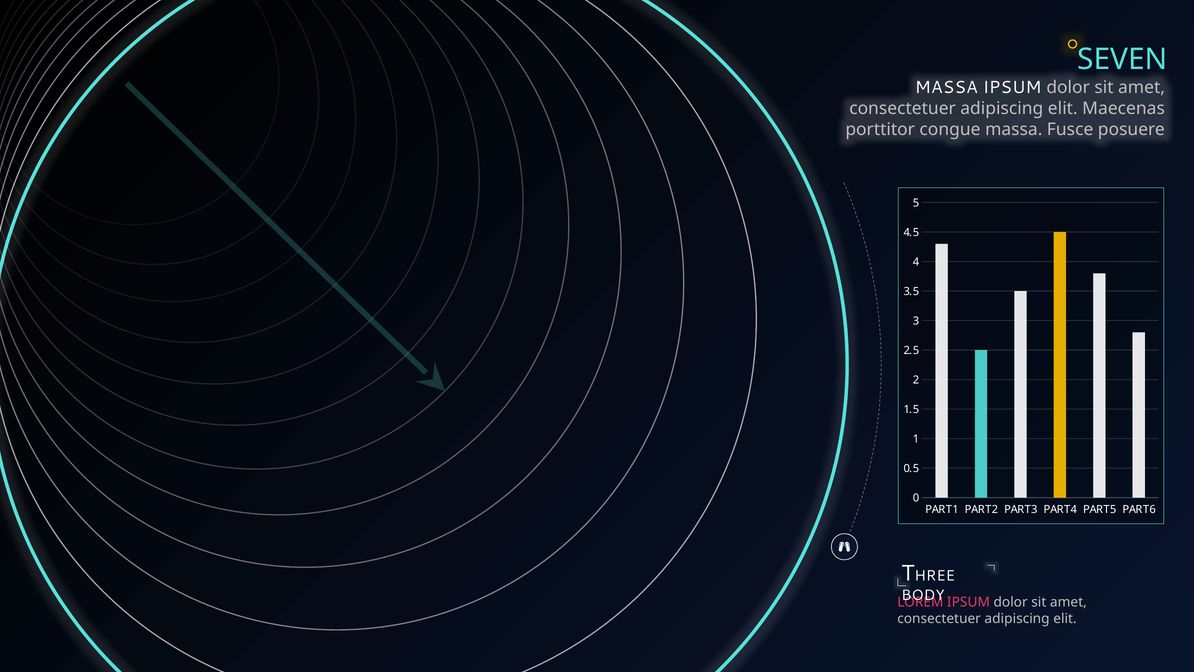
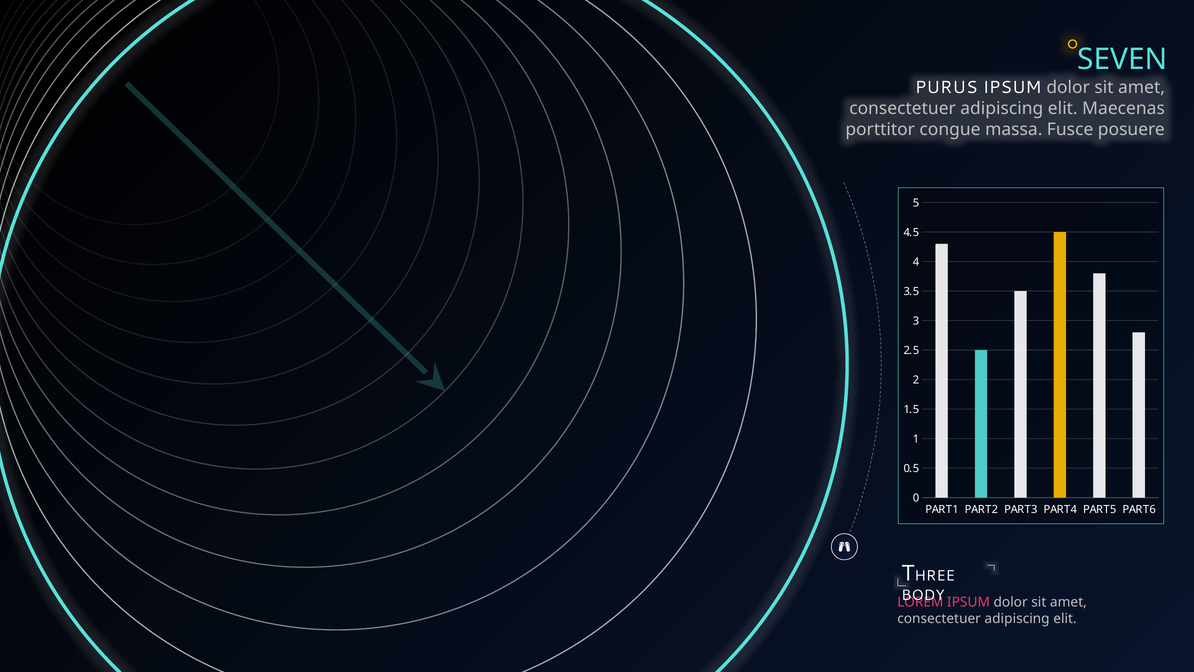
MASSA: MASSA -> PURUS (946, 87)
